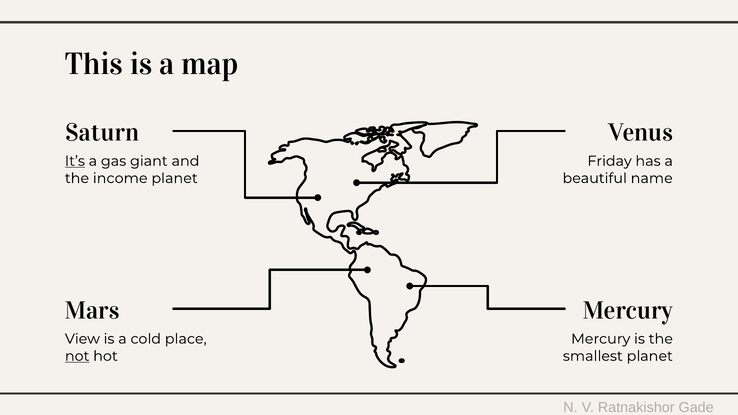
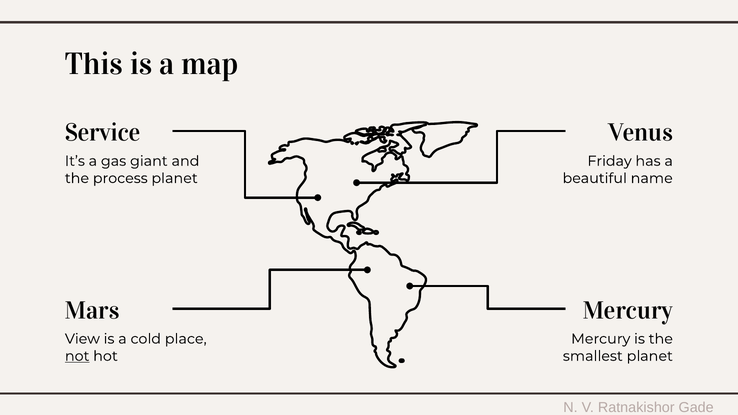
Saturn: Saturn -> Service (102, 133)
It’s underline: present -> none (75, 161)
income: income -> process (120, 178)
